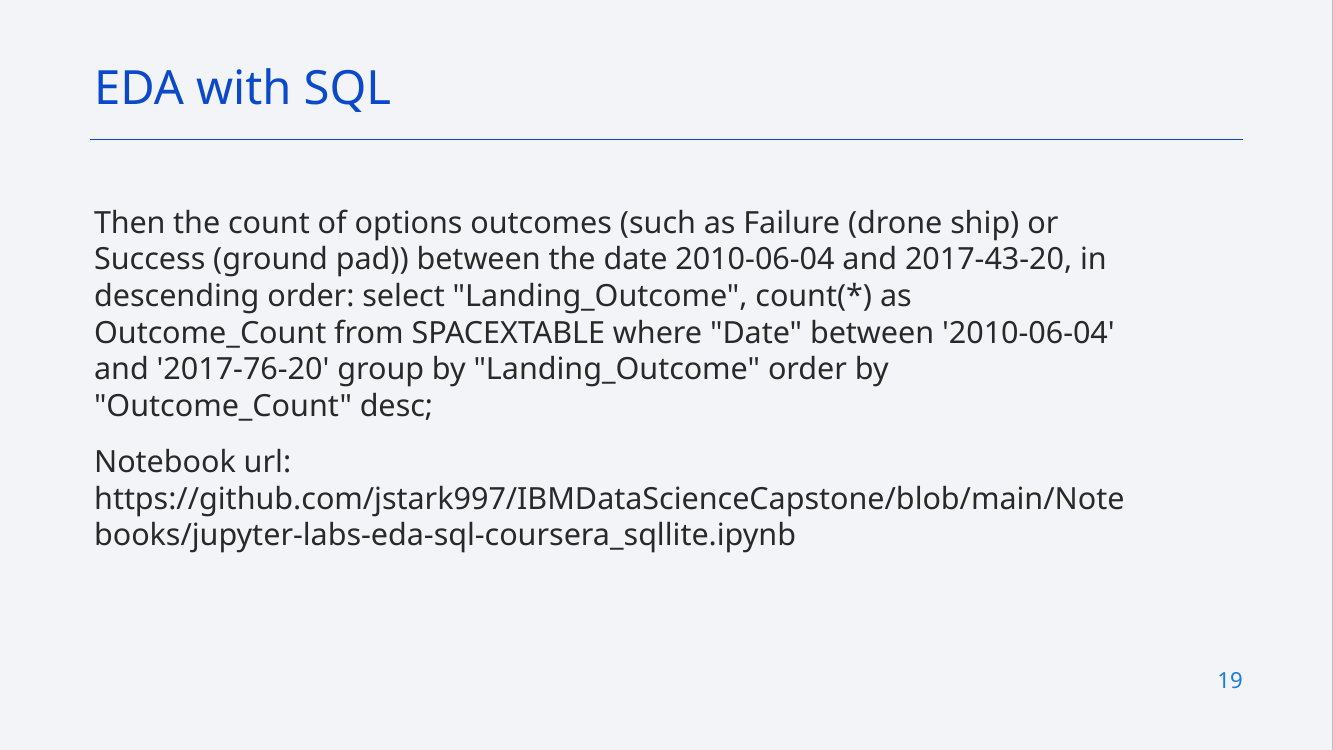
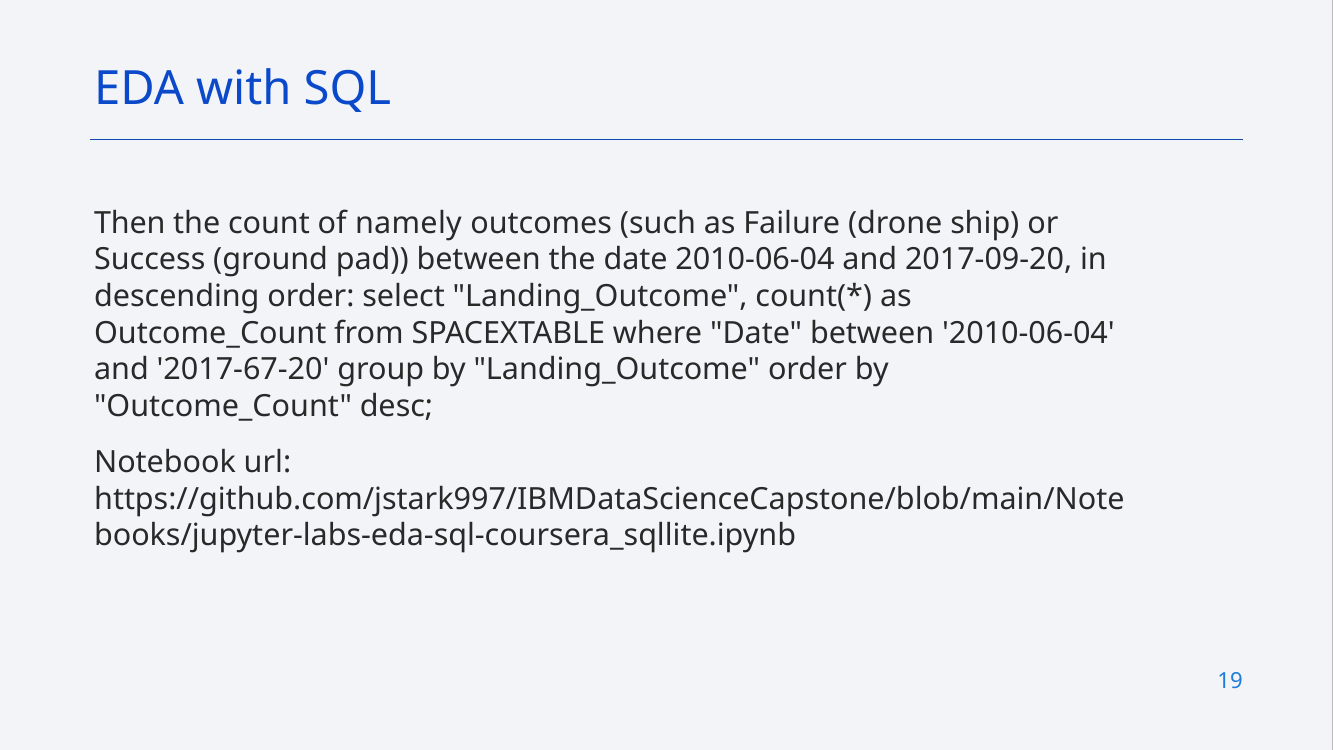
options: options -> namely (408, 223)
2017-43-20: 2017-43-20 -> 2017-09-20 (989, 260)
2017-76-20: 2017-76-20 -> 2017-67-20 (243, 370)
